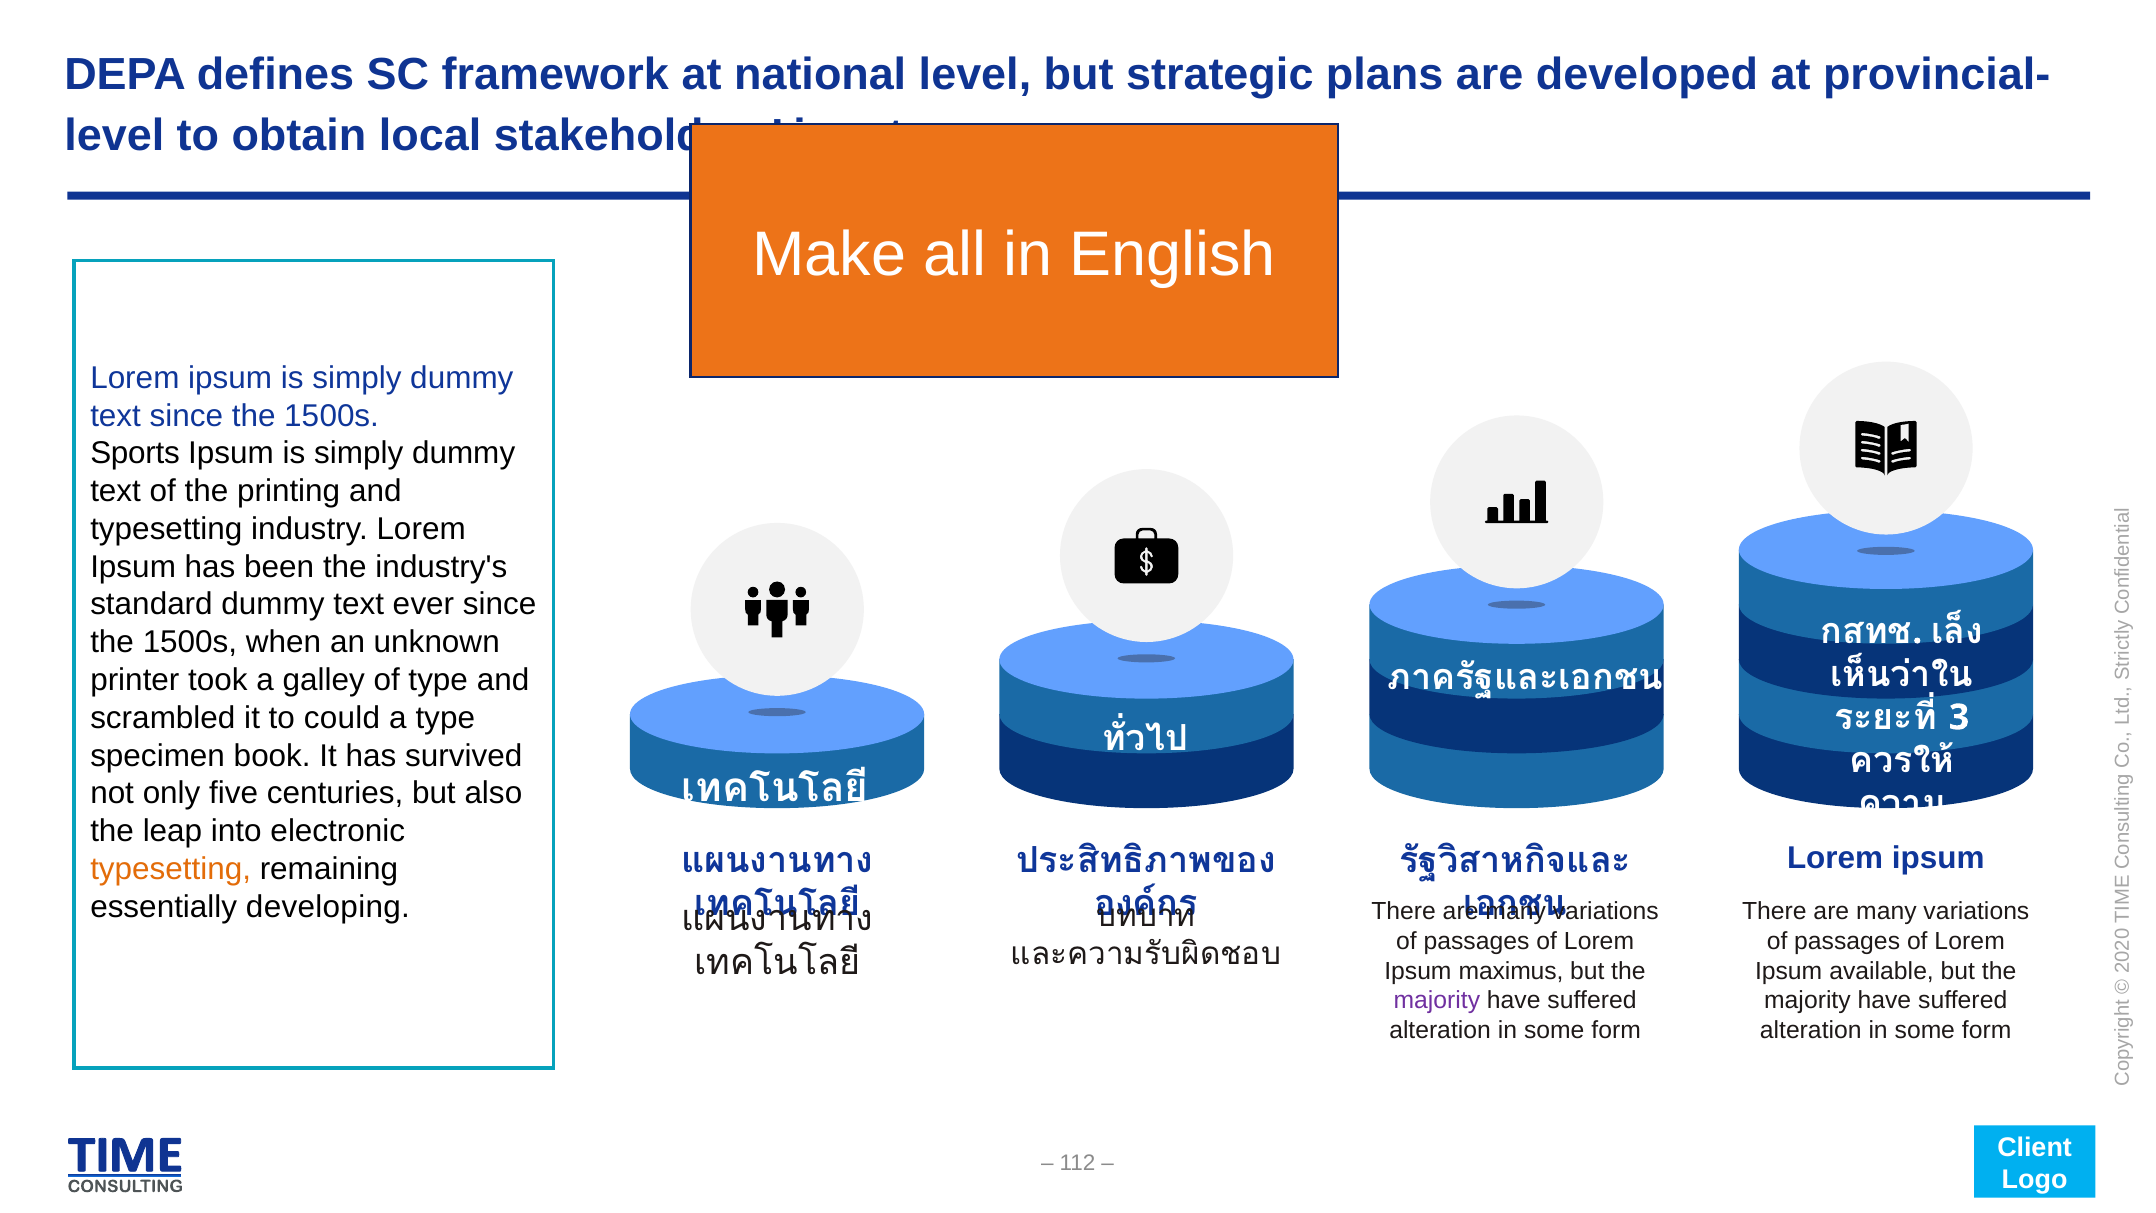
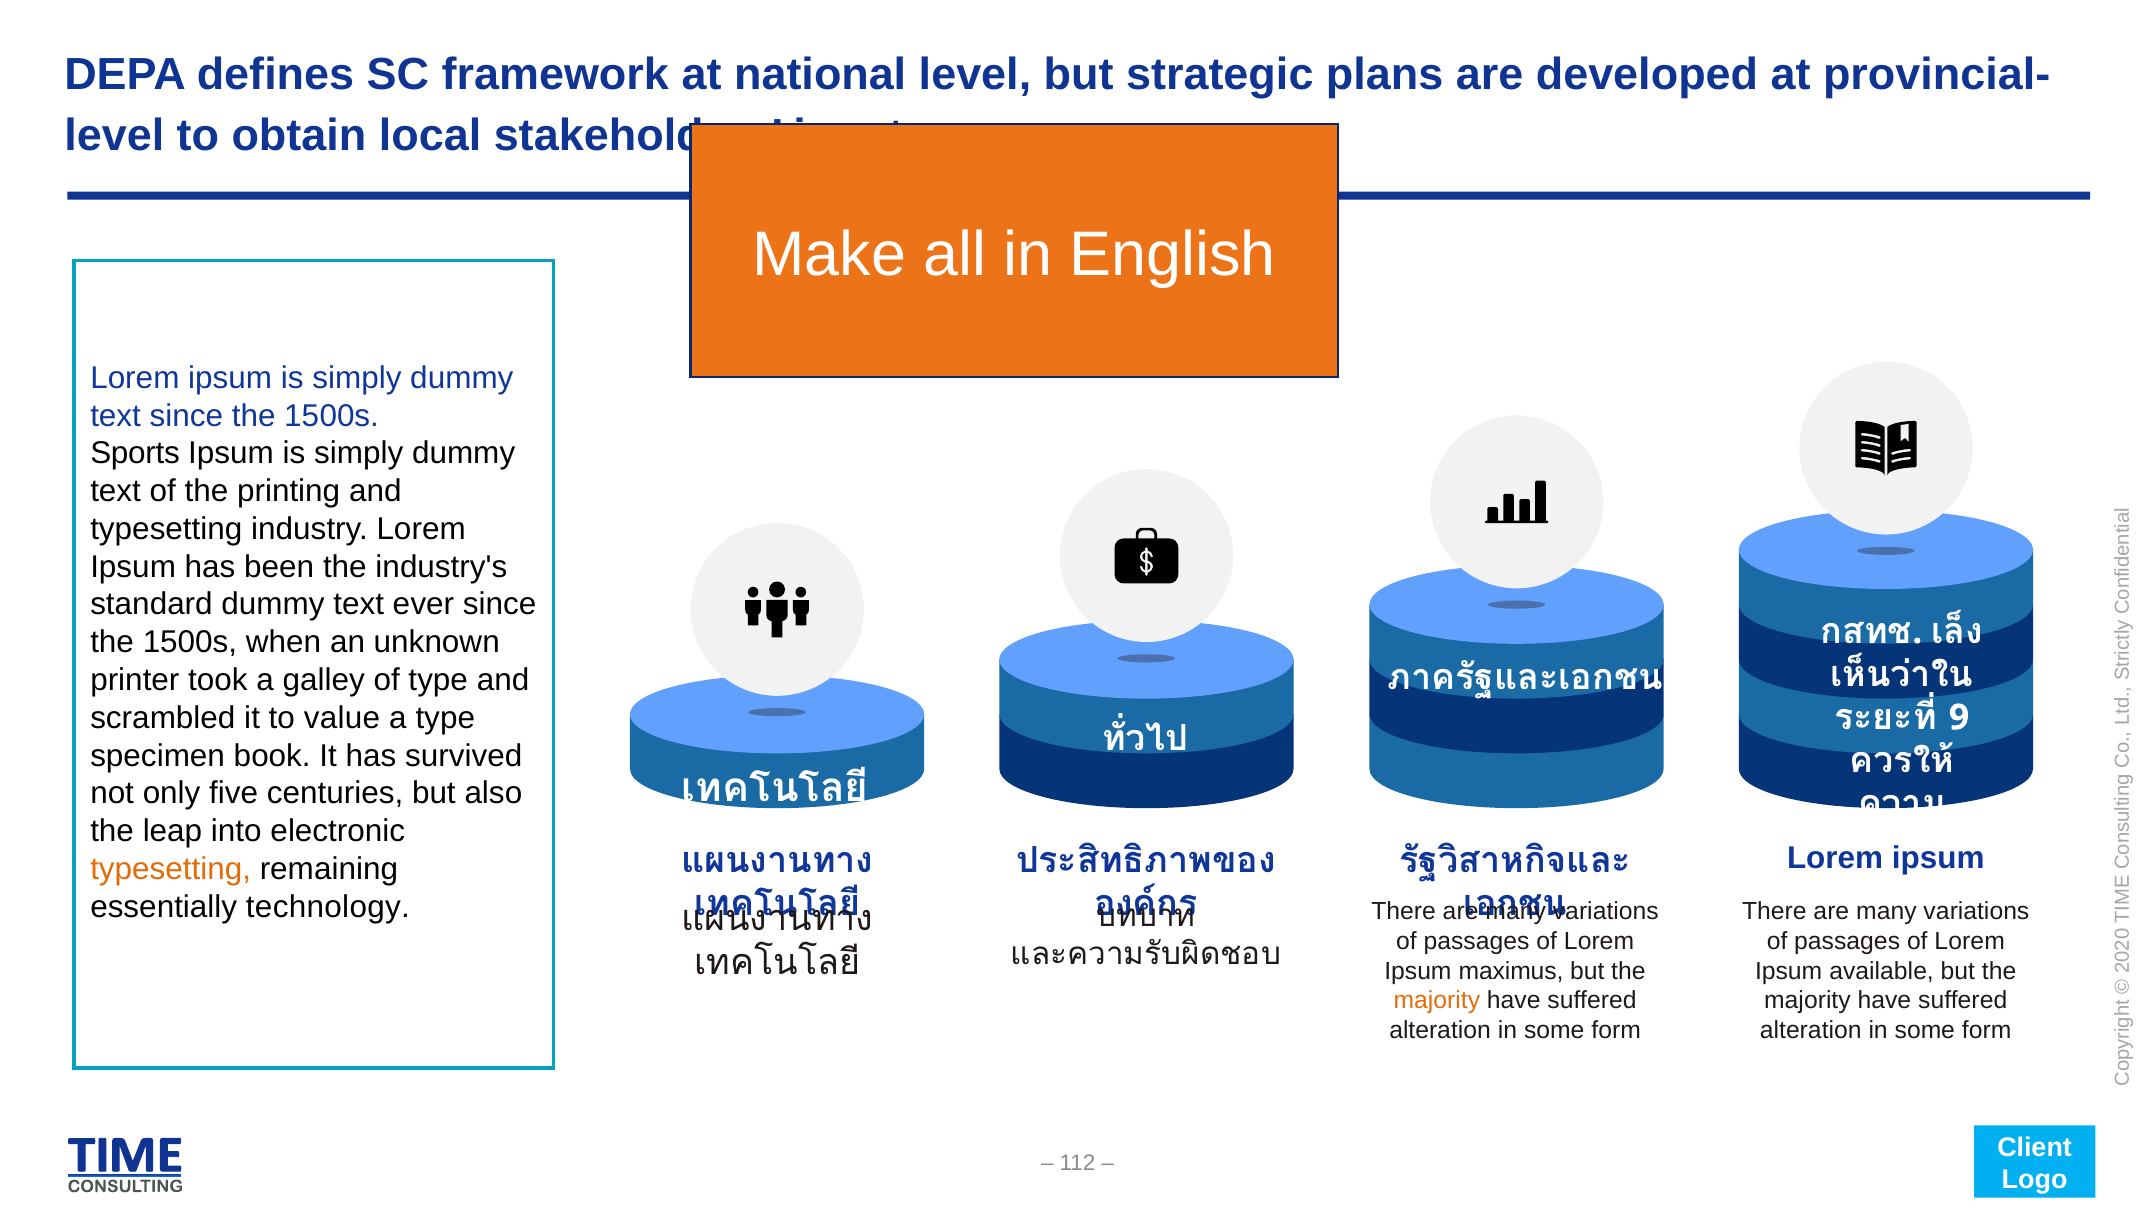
could: could -> value (342, 718)
3: 3 -> 9 (1959, 717)
developing: developing -> technology (328, 906)
majority colour: purple -> orange (1437, 1000)
